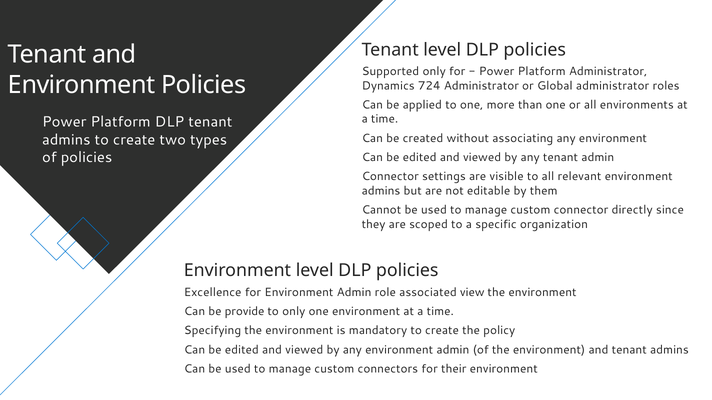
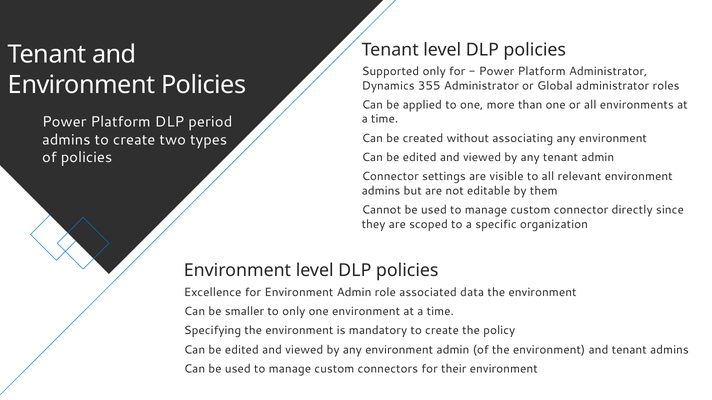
724: 724 -> 355 (429, 86)
DLP tenant: tenant -> period (210, 122)
view: view -> data (472, 293)
provide: provide -> smaller (245, 312)
